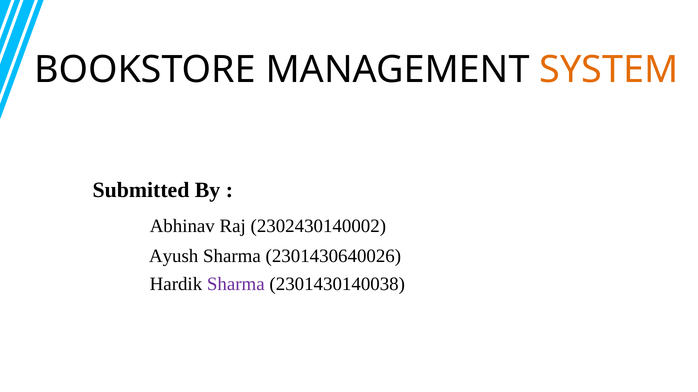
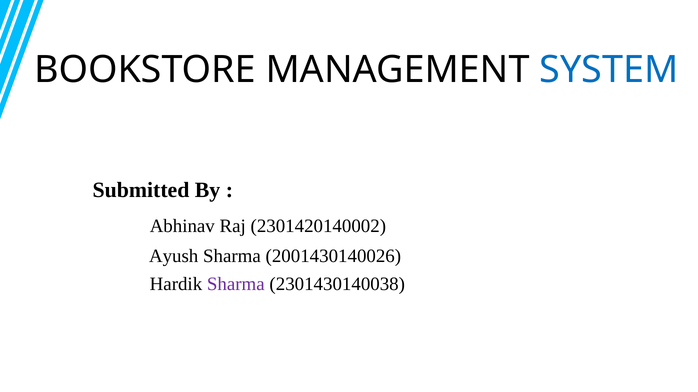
SYSTEM colour: orange -> blue (609, 70)
2302430140002: 2302430140002 -> 2301420140002 (318, 226)
2301430640026: 2301430640026 -> 2001430140026 (333, 256)
